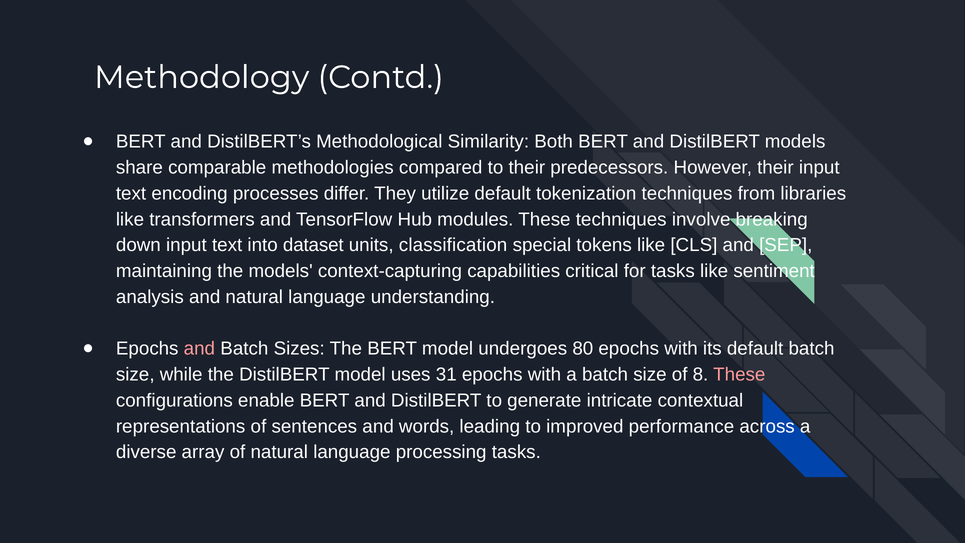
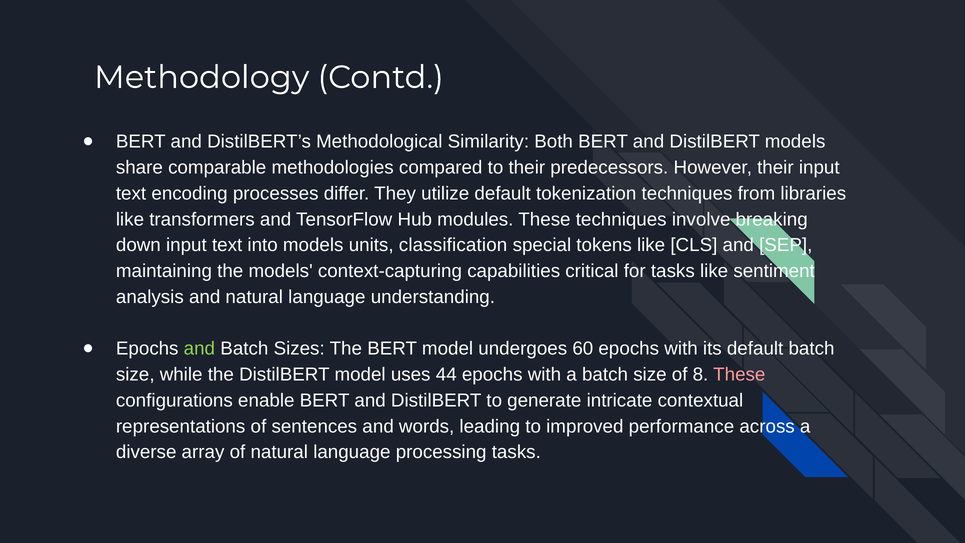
into dataset: dataset -> models (313, 245)
and colour: pink -> light green (199, 349)
80: 80 -> 60 (583, 349)
31: 31 -> 44 (446, 375)
